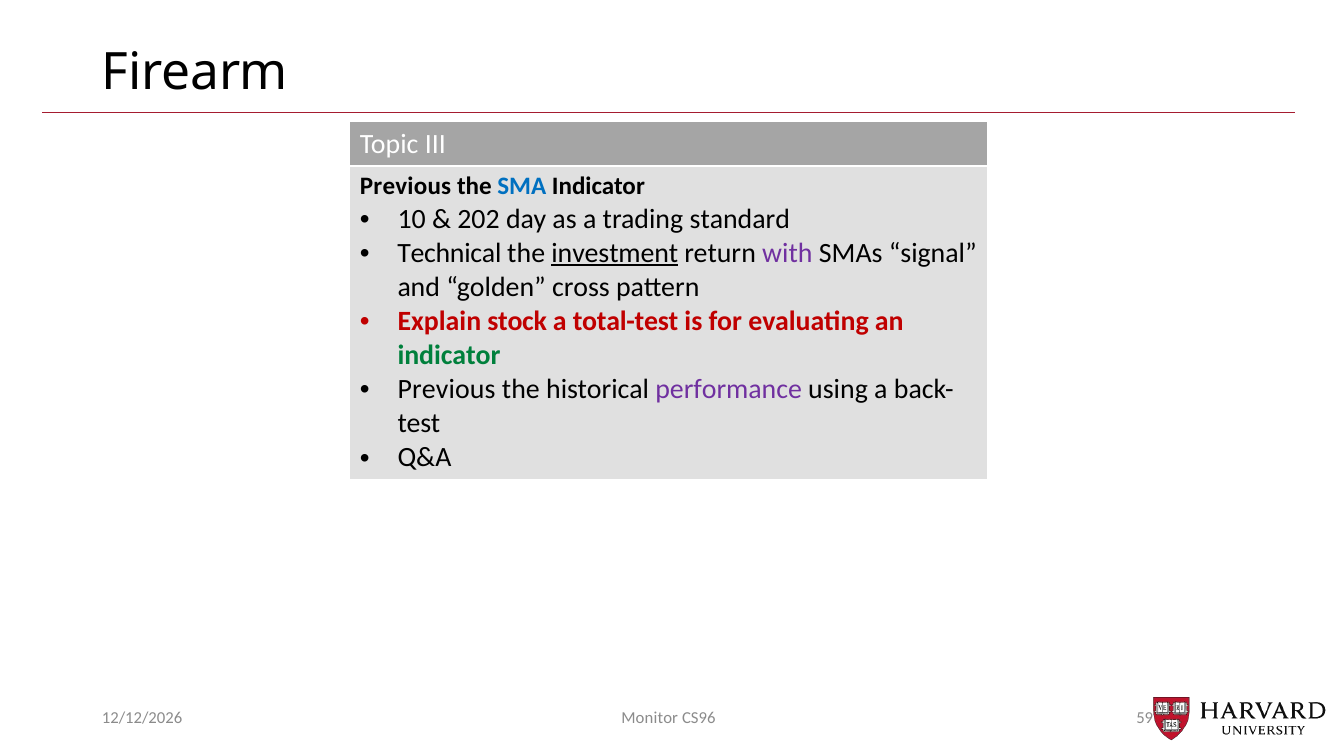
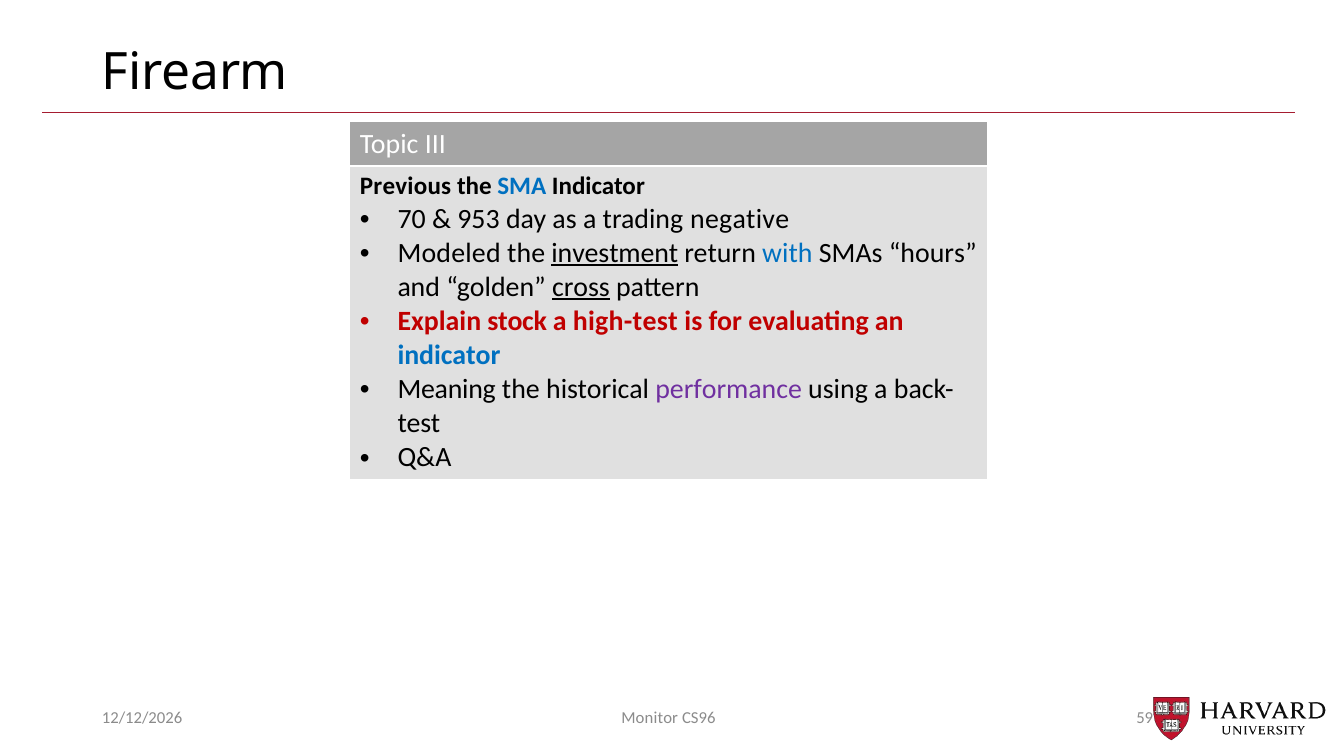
10: 10 -> 70 (412, 219)
202: 202 -> 953 (478, 219)
standard: standard -> negative (740, 219)
Technical: Technical -> Modeled (449, 253)
with colour: purple -> blue (787, 253)
signal: signal -> hours (933, 253)
cross underline: none -> present (581, 287)
total-test: total-test -> high-test (625, 321)
indicator colour: green -> blue (449, 355)
Previous: Previous -> Meaning (447, 390)
